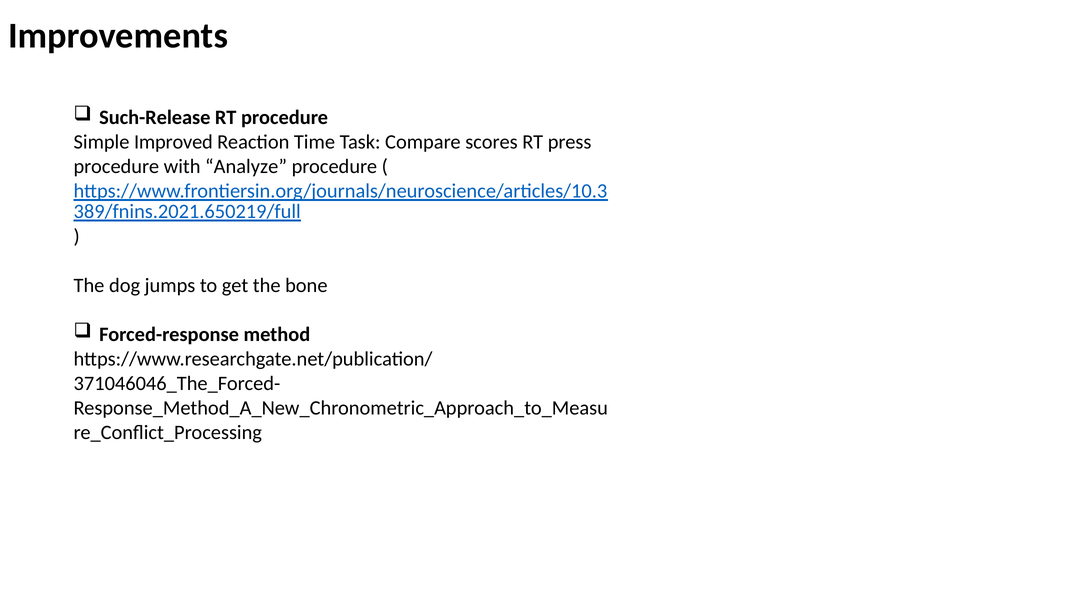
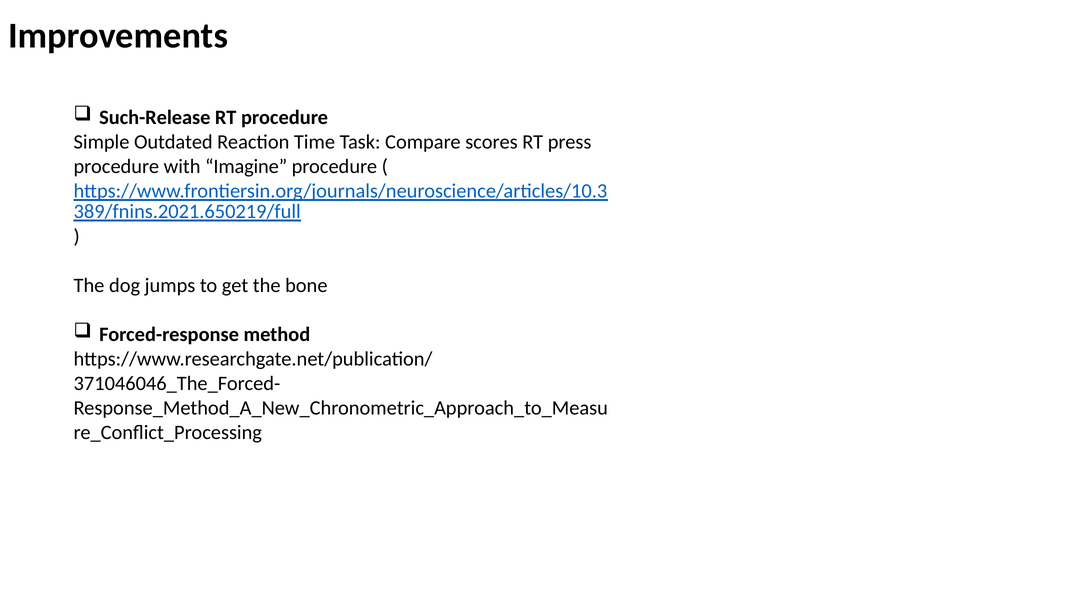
Improved: Improved -> Outdated (173, 142)
Analyze: Analyze -> Imagine (246, 166)
